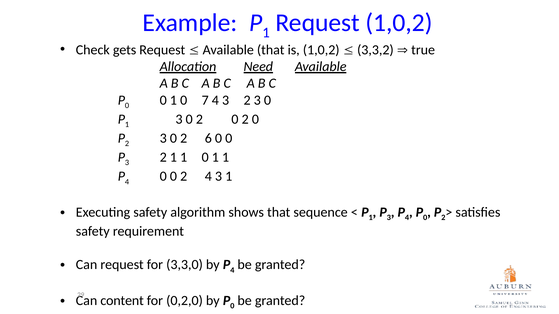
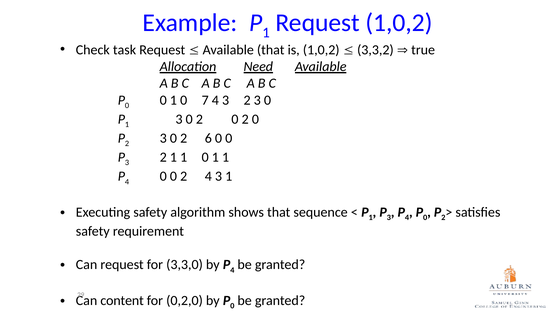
gets: gets -> task (125, 50)
